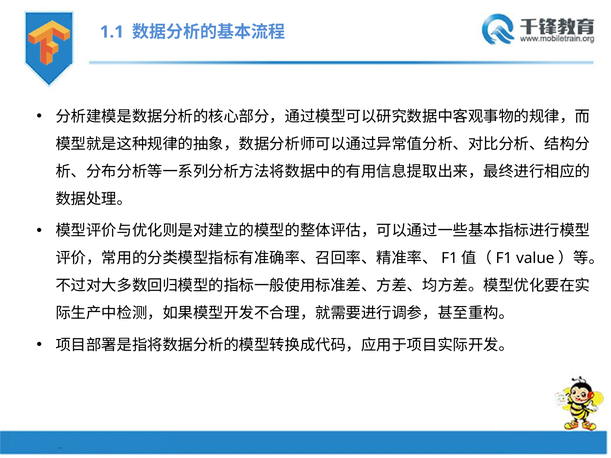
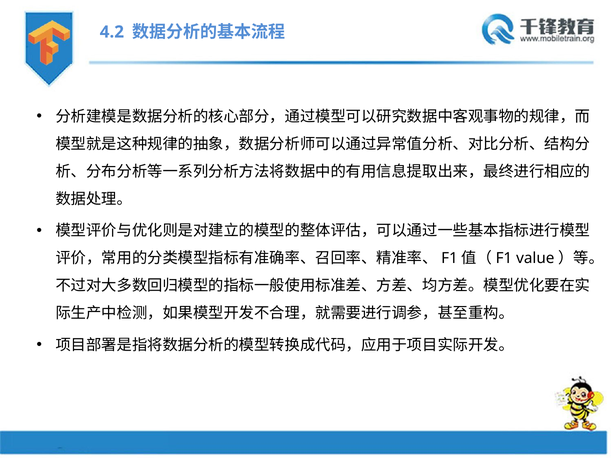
1.1: 1.1 -> 4.2 (112, 32)
